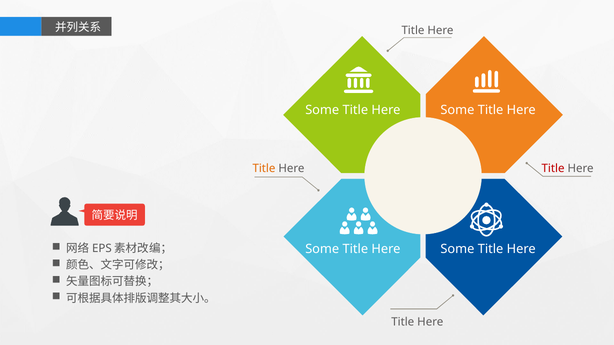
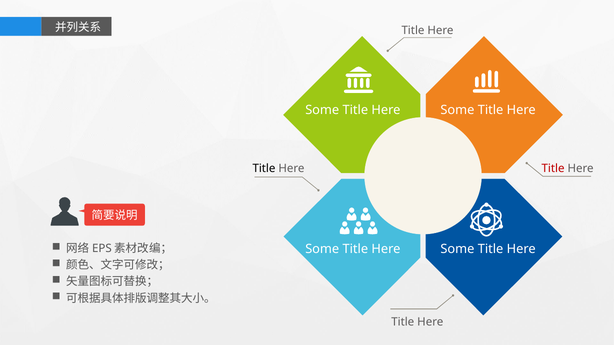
Title colour: orange -> black (264, 169)
